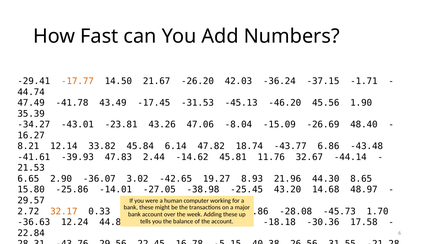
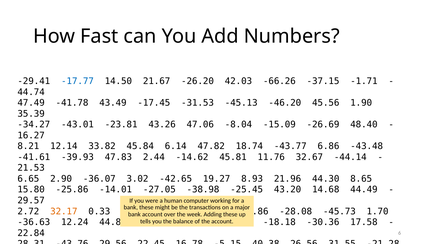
-17.77 colour: orange -> blue (77, 81)
-36.24: -36.24 -> -66.26 (279, 81)
48.97: 48.97 -> 44.49 (364, 190)
